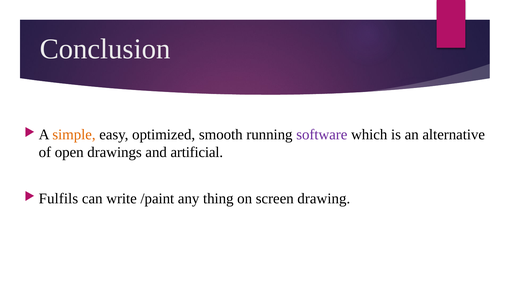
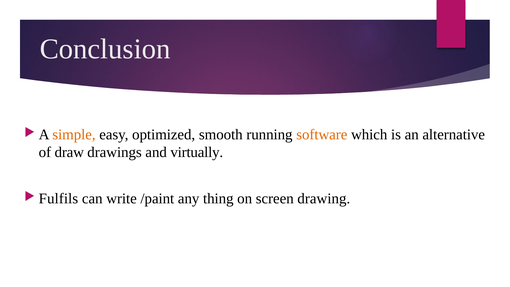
software colour: purple -> orange (322, 135)
open: open -> draw (69, 152)
artificial: artificial -> virtually (197, 152)
